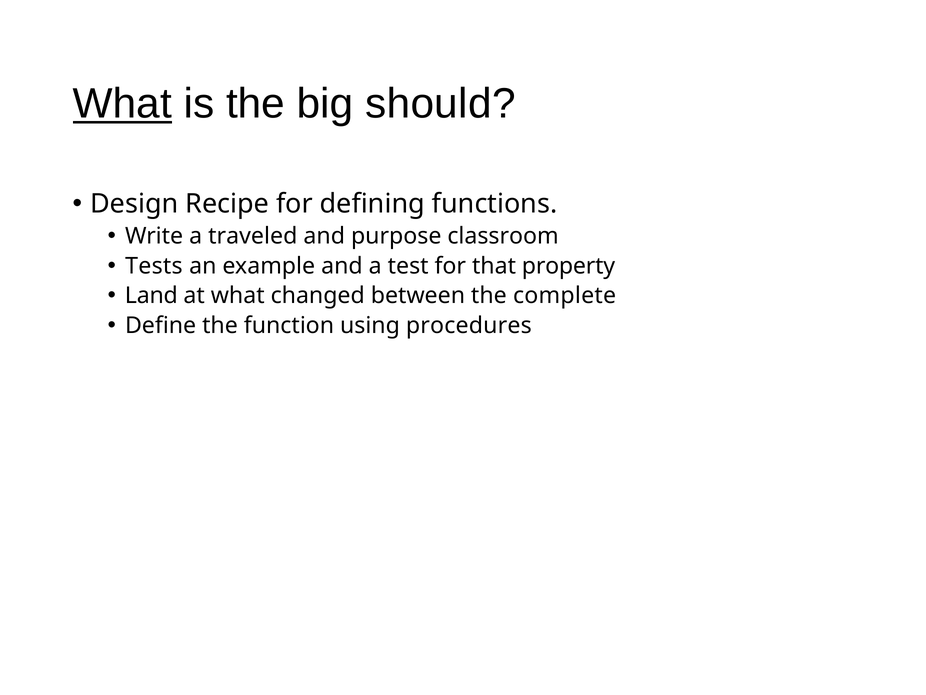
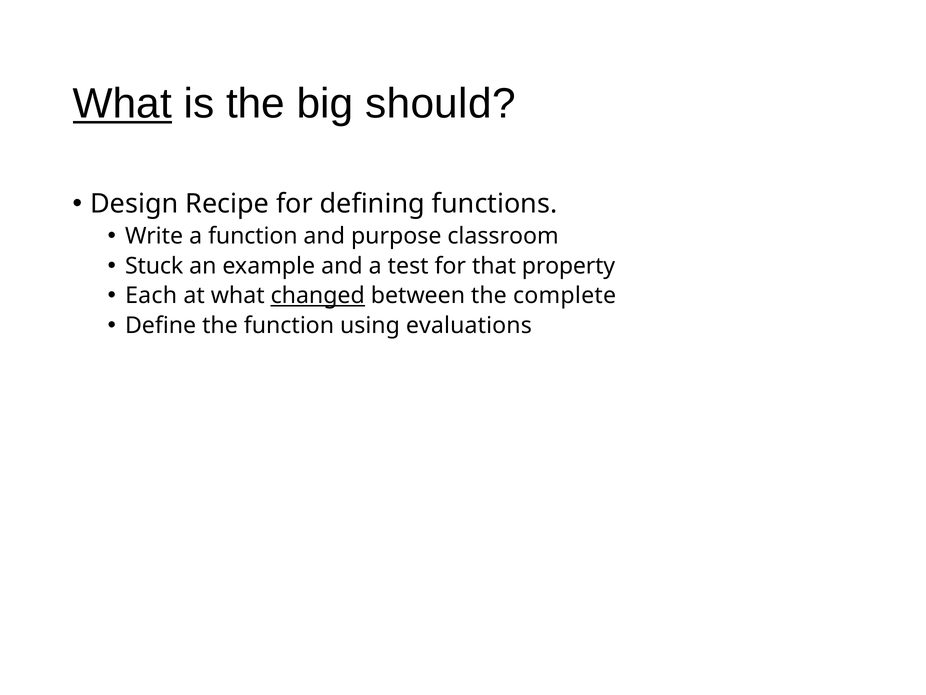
a traveled: traveled -> function (253, 236)
Tests: Tests -> Stuck (154, 266)
Land: Land -> Each (151, 295)
changed underline: none -> present (318, 295)
procedures: procedures -> evaluations (469, 325)
